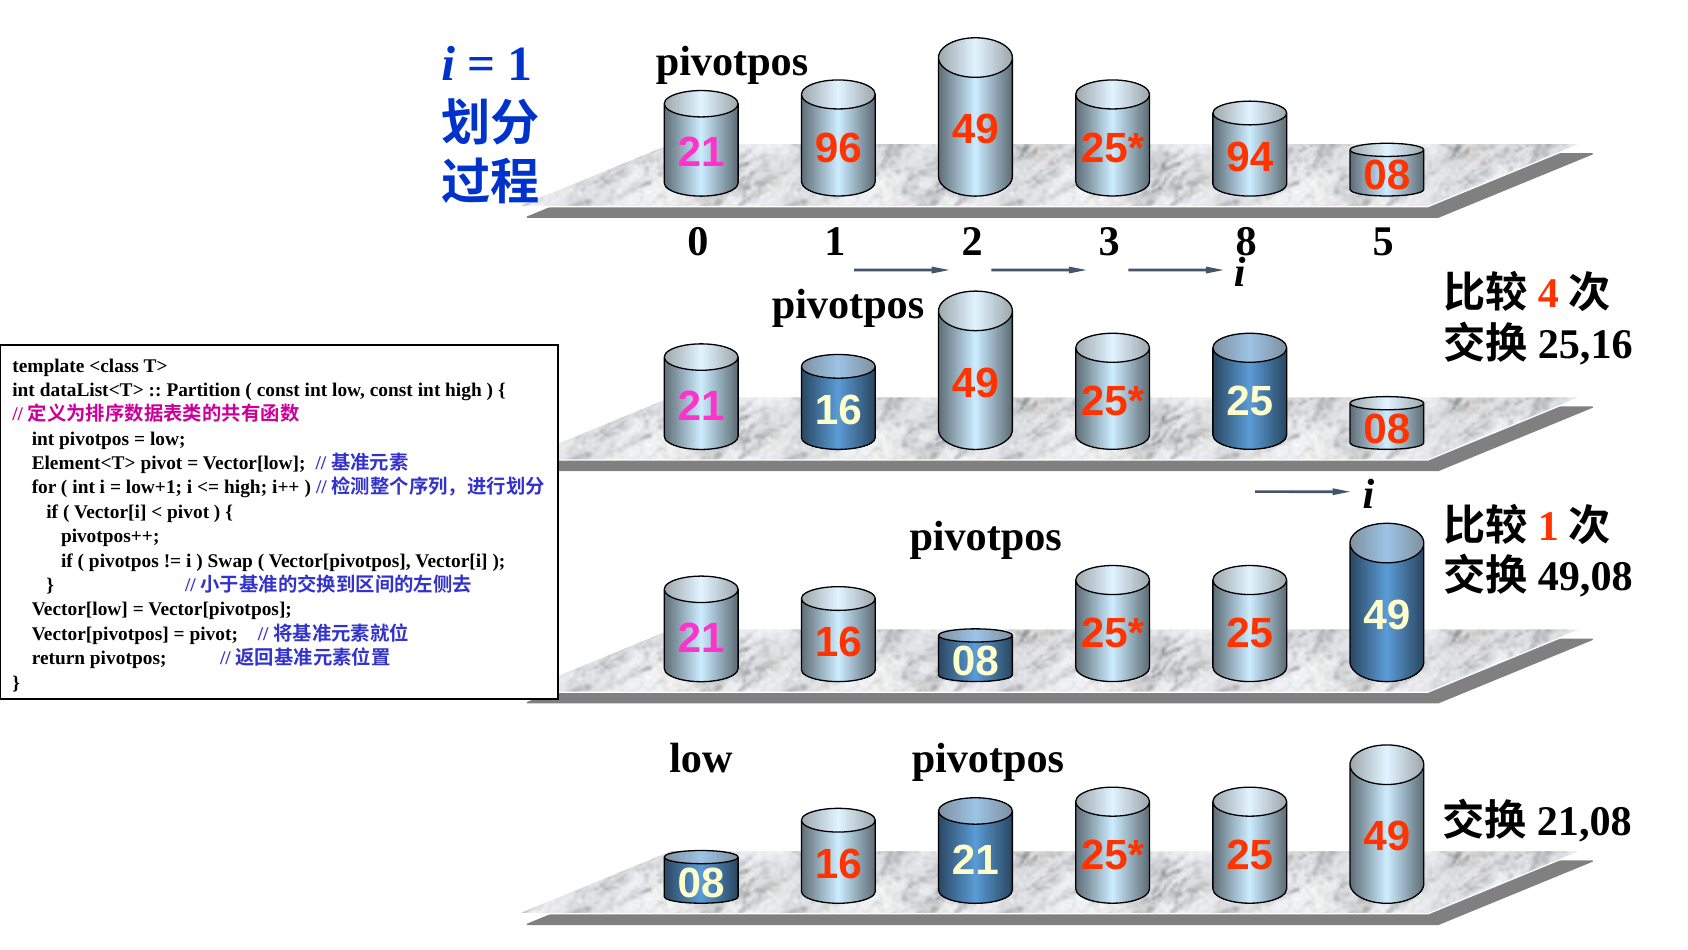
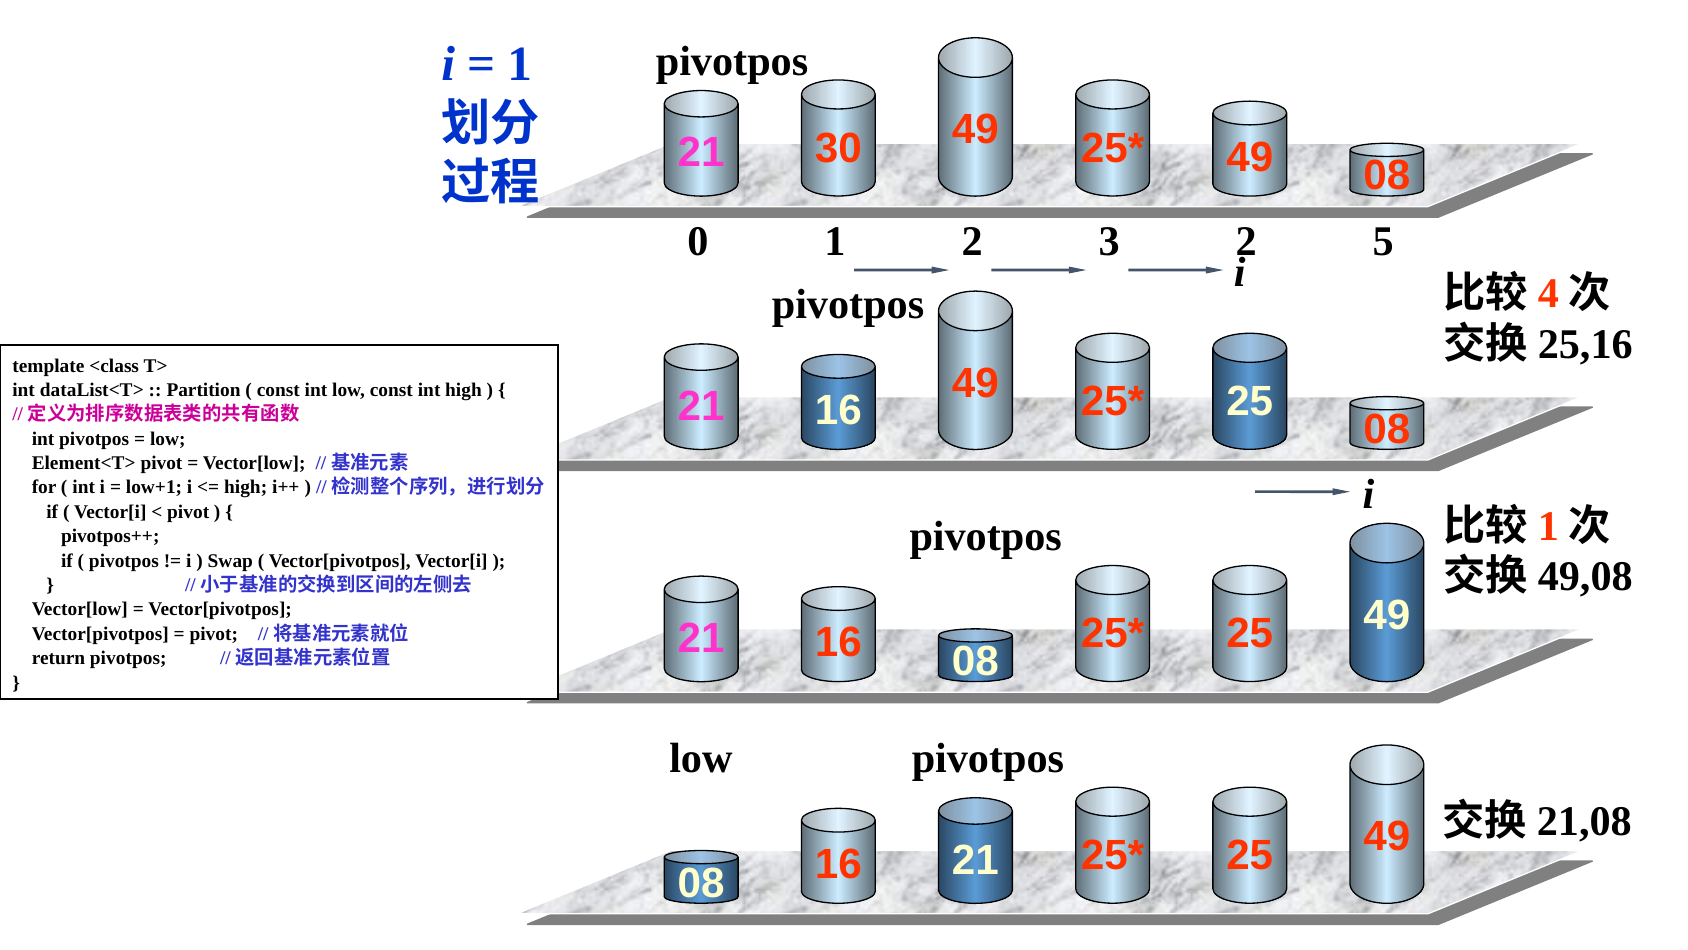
96: 96 -> 30 (838, 148)
94: 94 -> 49 (1250, 157)
3 8: 8 -> 2 (1246, 241)
